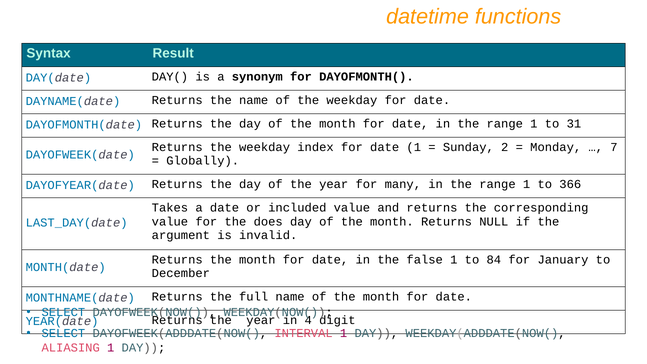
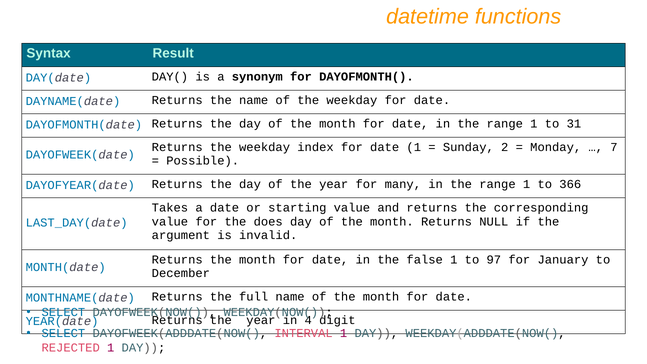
Globally: Globally -> Possible (203, 161)
included: included -> starting (297, 208)
84: 84 -> 97 (494, 260)
ALIASING: ALIASING -> REJECTED (71, 348)
